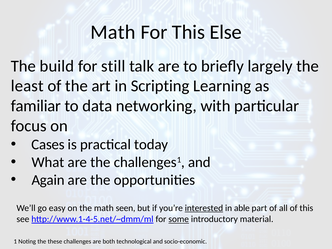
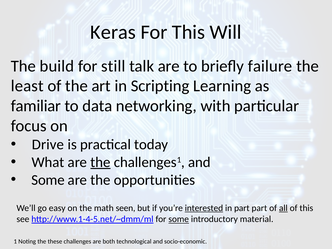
Math: Math -> Keras (113, 32)
Else: Else -> Will (226, 32)
largely: largely -> failure (270, 66)
Cases: Cases -> Drive (48, 144)
the underline: none -> present (100, 162)
Again: Again -> Some (48, 180)
in able: able -> part (242, 208)
all underline: none -> present (283, 208)
